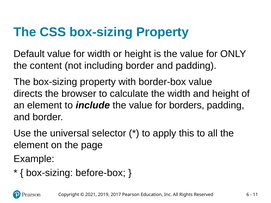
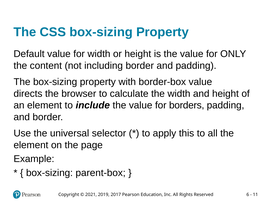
before-box: before-box -> parent-box (101, 173)
